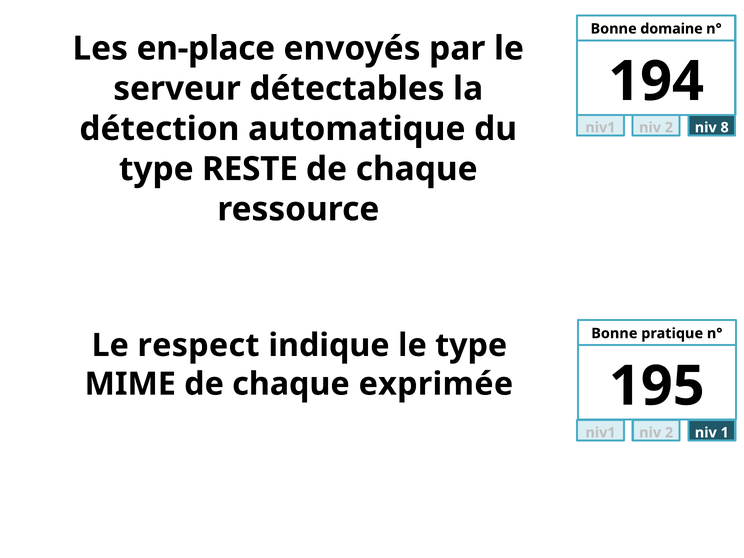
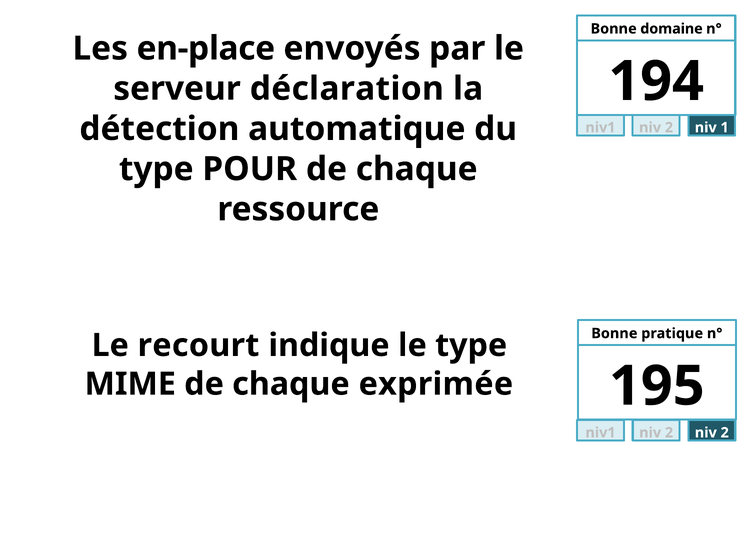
détectables: détectables -> déclaration (347, 89)
8: 8 -> 1 (725, 128)
RESTE: RESTE -> POUR (250, 169)
respect: respect -> recourt (198, 345)
2 niv 1: 1 -> 2 (725, 433)
